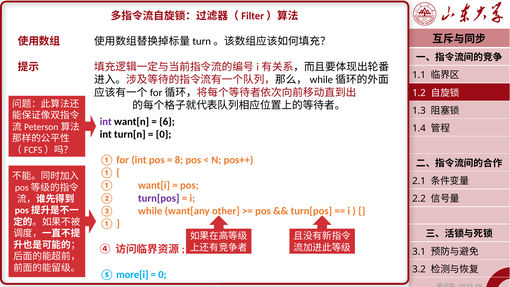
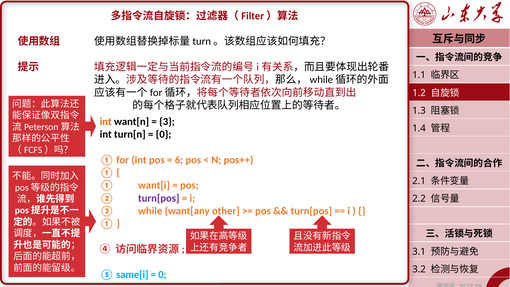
int colour: purple -> orange (106, 122)
6: 6 -> 3 (167, 122)
8: 8 -> 6 (179, 160)
more[i: more[i -> same[i (132, 275)
